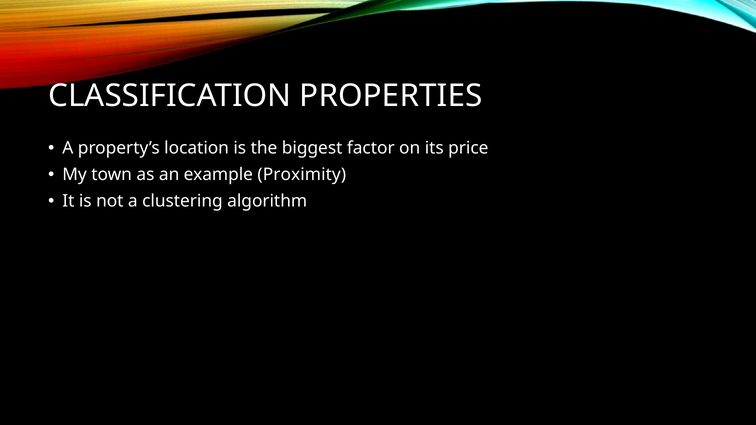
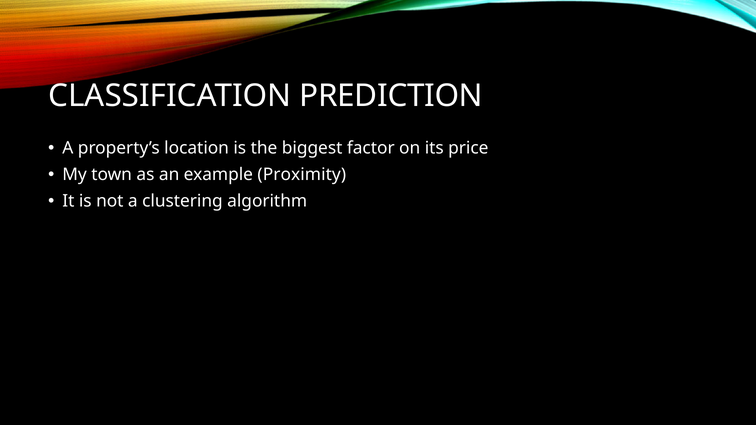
PROPERTIES: PROPERTIES -> PREDICTION (391, 96)
